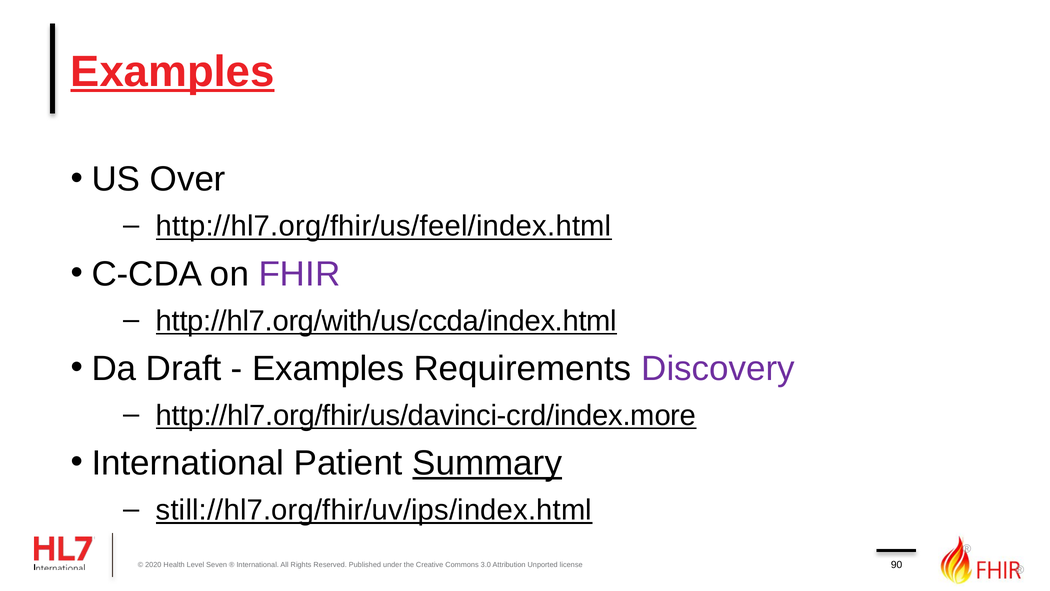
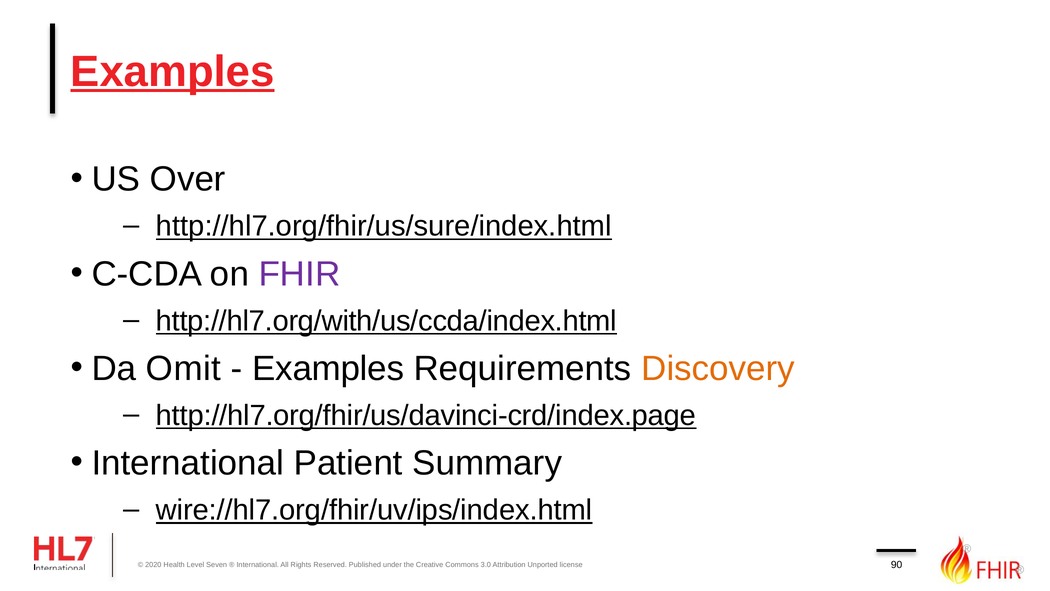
http://hl7.org/fhir/us/feel/index.html: http://hl7.org/fhir/us/feel/index.html -> http://hl7.org/fhir/us/sure/index.html (384, 226)
Draft: Draft -> Omit (183, 368)
Discovery colour: purple -> orange (718, 368)
http://hl7.org/fhir/us/davinci-crd/index.more: http://hl7.org/fhir/us/davinci-crd/index.more -> http://hl7.org/fhir/us/davinci-crd/index.page (426, 415)
Summary underline: present -> none (487, 463)
still://hl7.org/fhir/uv/ips/index.html: still://hl7.org/fhir/uv/ips/index.html -> wire://hl7.org/fhir/uv/ips/index.html (374, 510)
